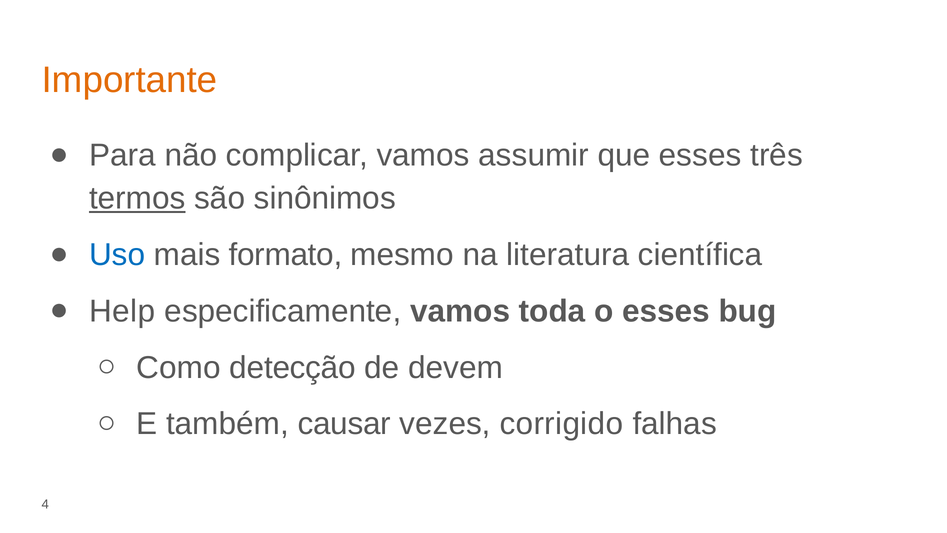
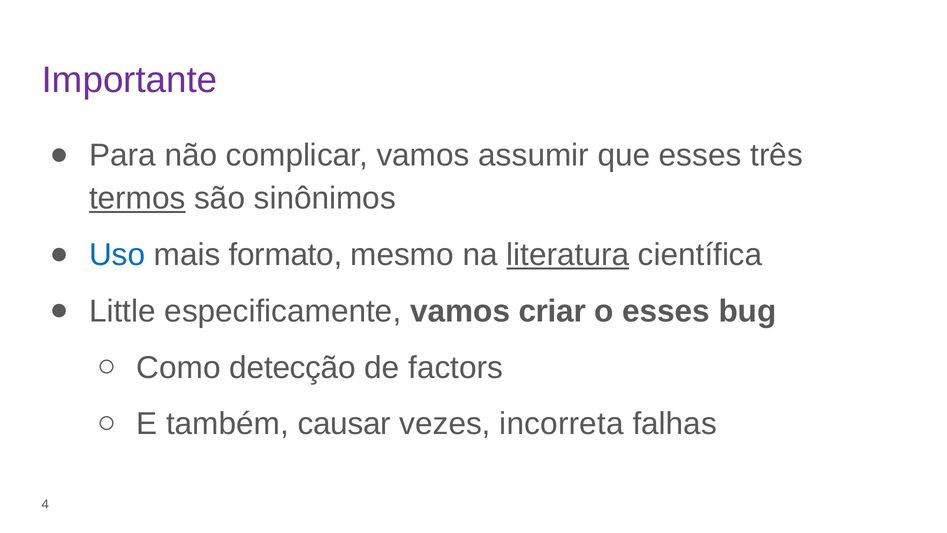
Importante colour: orange -> purple (130, 80)
literatura underline: none -> present (568, 255)
Help: Help -> Little (122, 311)
toda: toda -> criar (552, 311)
devem: devem -> factors (456, 367)
corrigido: corrigido -> incorreta (562, 424)
